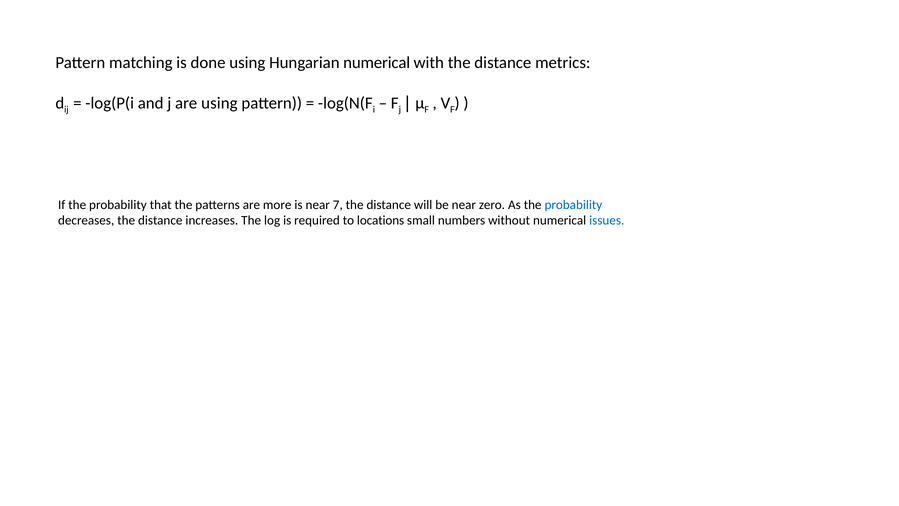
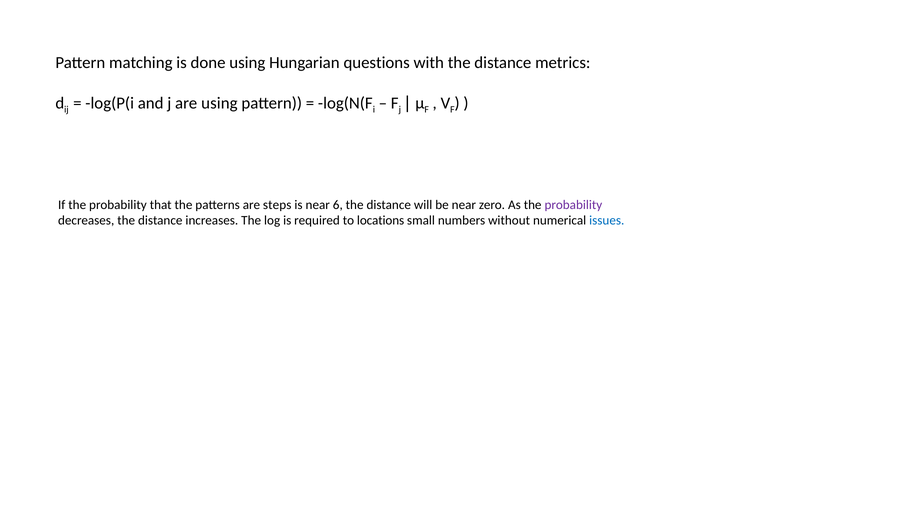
Hungarian numerical: numerical -> questions (377, 62)
more: more -> steps (277, 205)
7: 7 -> 6 (338, 205)
probability colour: blue -> purple (573, 205)
